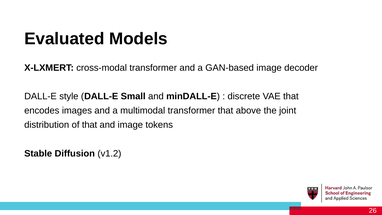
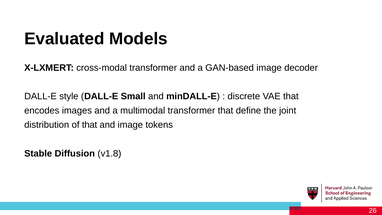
above: above -> define (248, 111)
v1.2: v1.2 -> v1.8 (109, 153)
